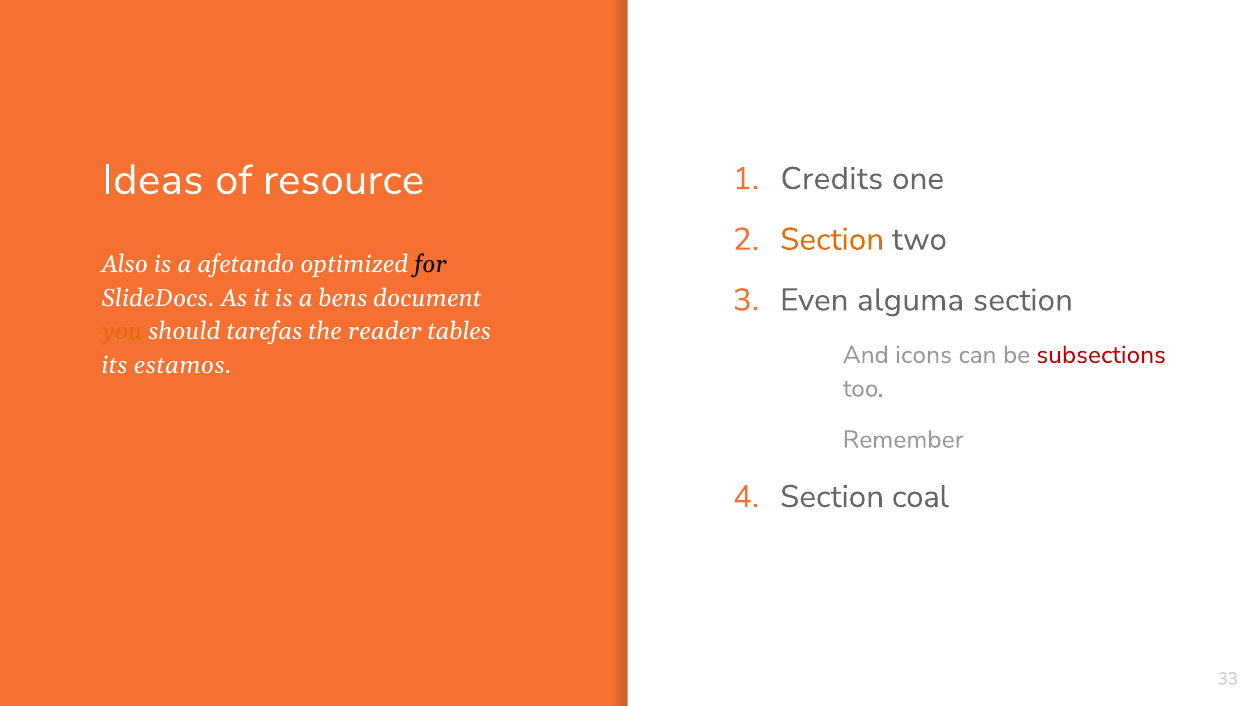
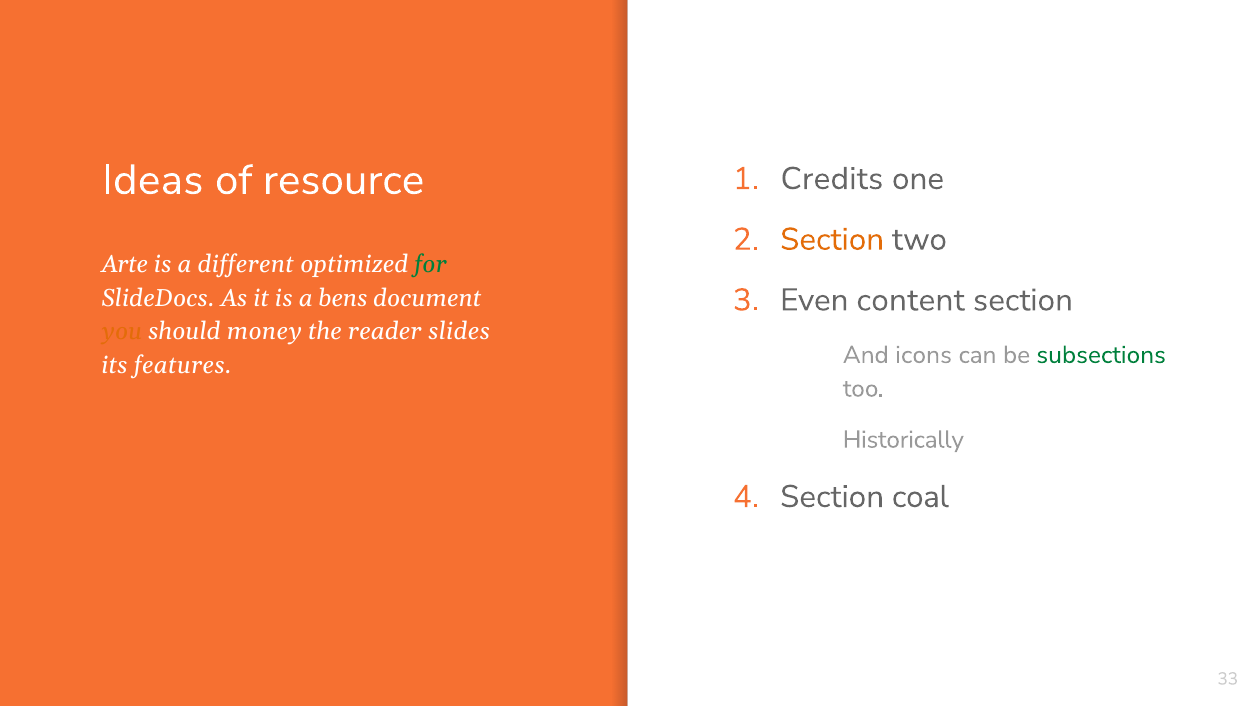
Also: Also -> Arte (125, 265)
afetando: afetando -> different (246, 265)
for colour: black -> green (431, 265)
alguma: alguma -> content (911, 300)
tarefas: tarefas -> money (264, 332)
tables: tables -> slides (459, 332)
subsections colour: red -> green (1101, 355)
estamos: estamos -> features (183, 366)
Remember: Remember -> Historically (903, 440)
